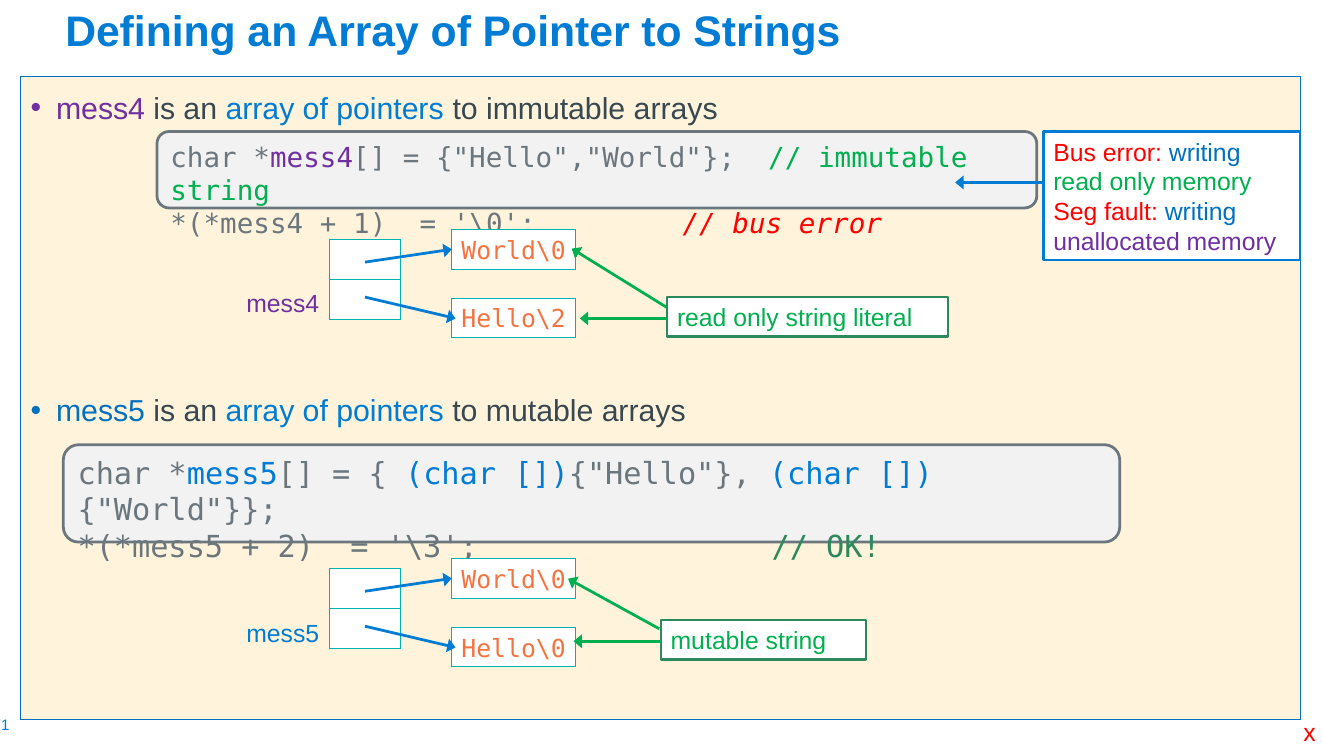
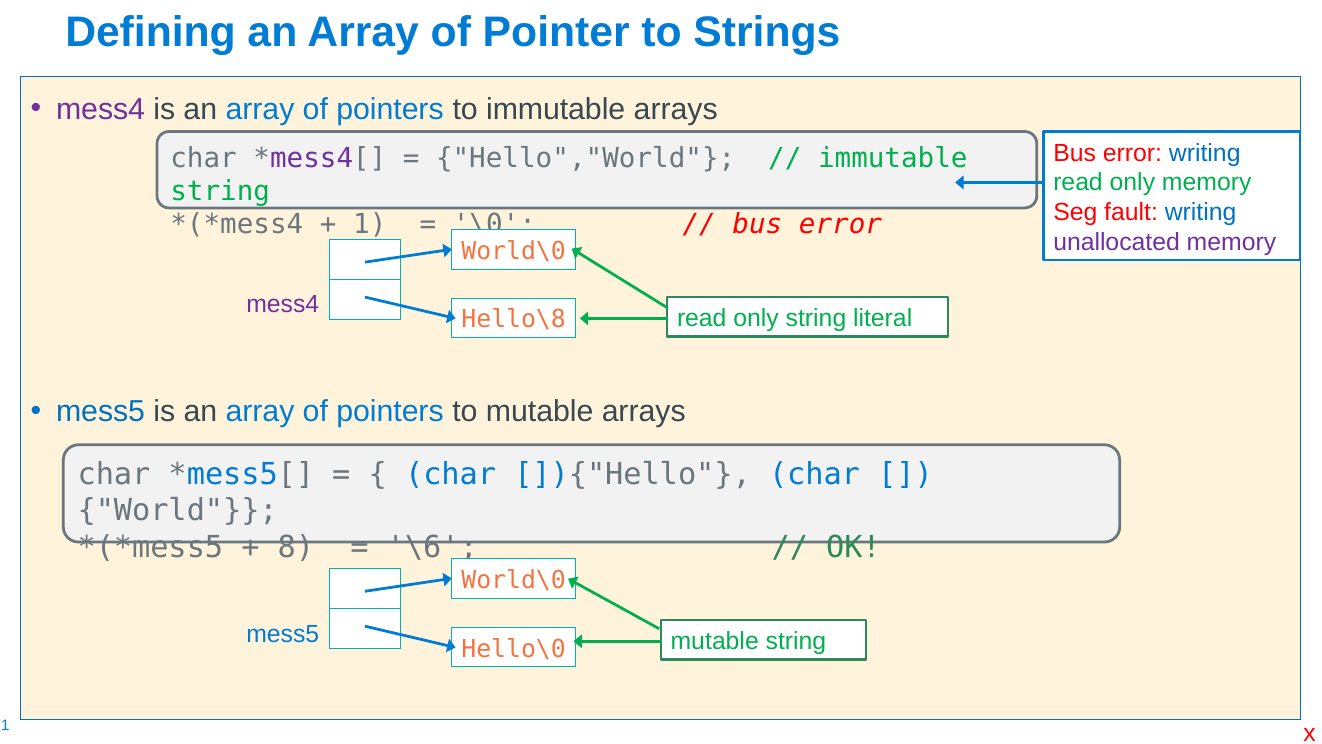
Hello\2: Hello\2 -> Hello\8 (514, 320)
2: 2 -> 8 (296, 547)
\3: \3 -> \6 (432, 547)
